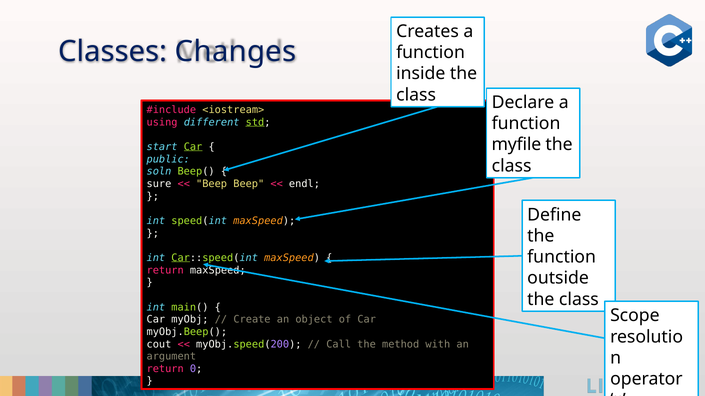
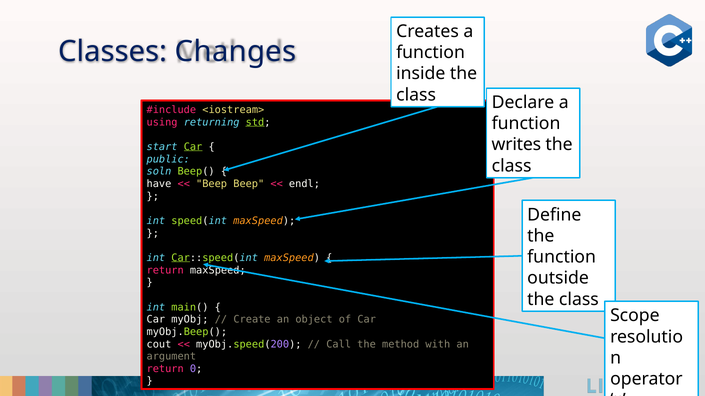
different: different -> returning (212, 122)
myfile: myfile -> writes (516, 145)
sure: sure -> have (159, 184)
